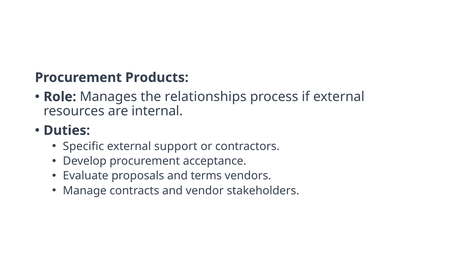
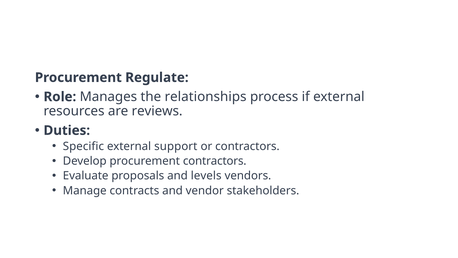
Products: Products -> Regulate (157, 77)
internal: internal -> reviews (157, 111)
procurement acceptance: acceptance -> contractors (215, 161)
terms: terms -> levels (206, 176)
